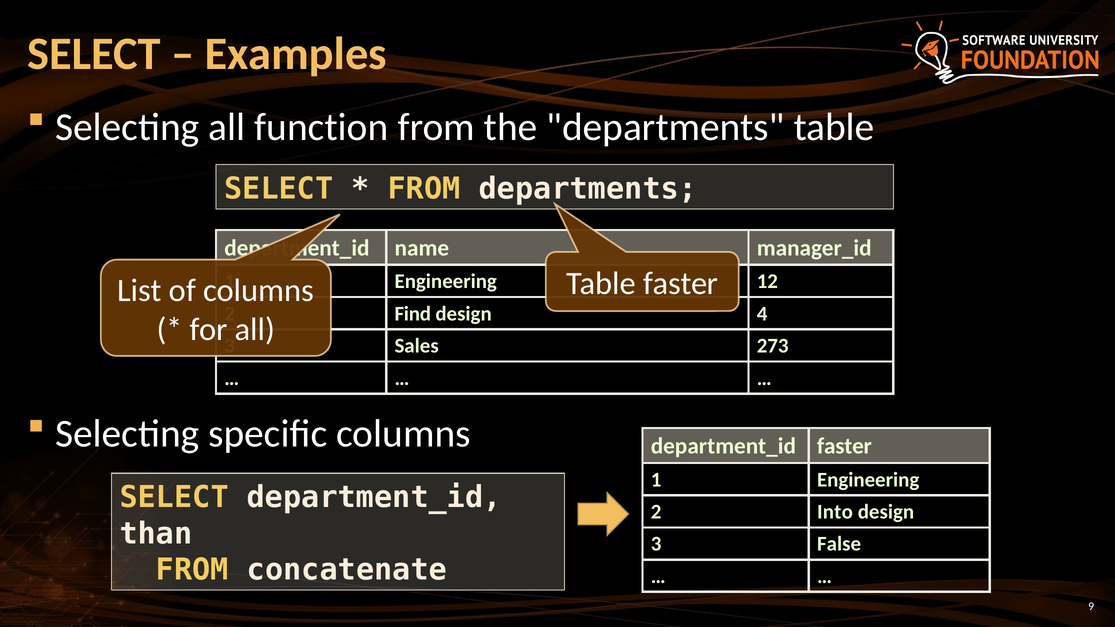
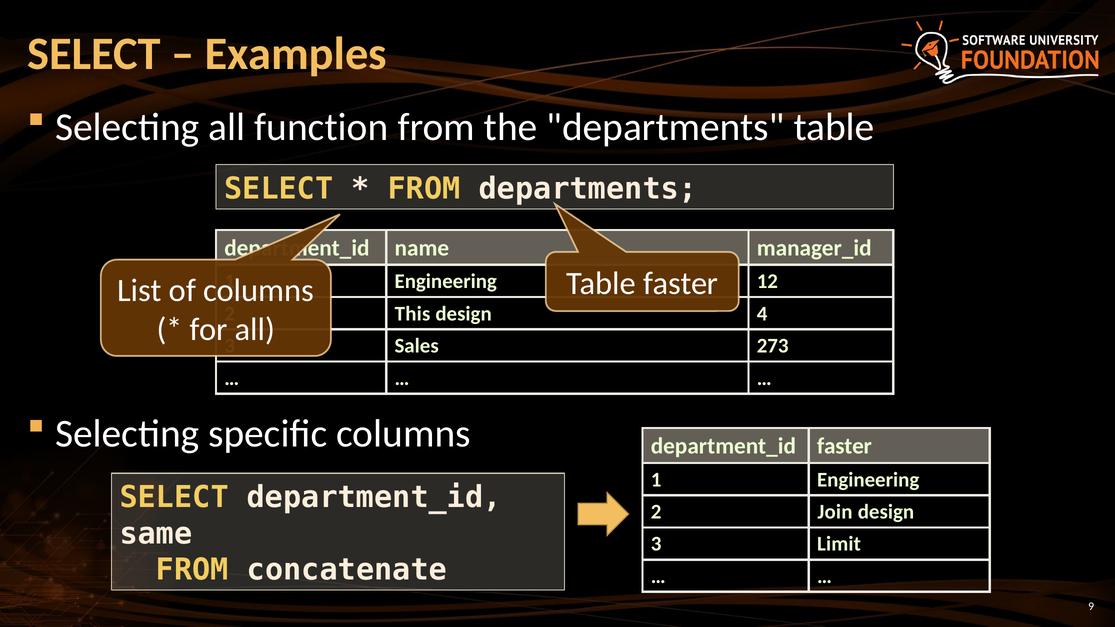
Find: Find -> This (413, 314)
Into: Into -> Join (835, 512)
than: than -> same (156, 534)
False: False -> Limit (839, 544)
